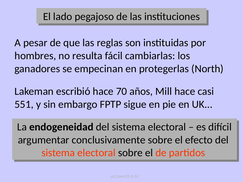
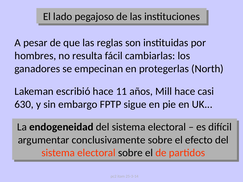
70: 70 -> 11 (122, 91)
551: 551 -> 630 (24, 104)
